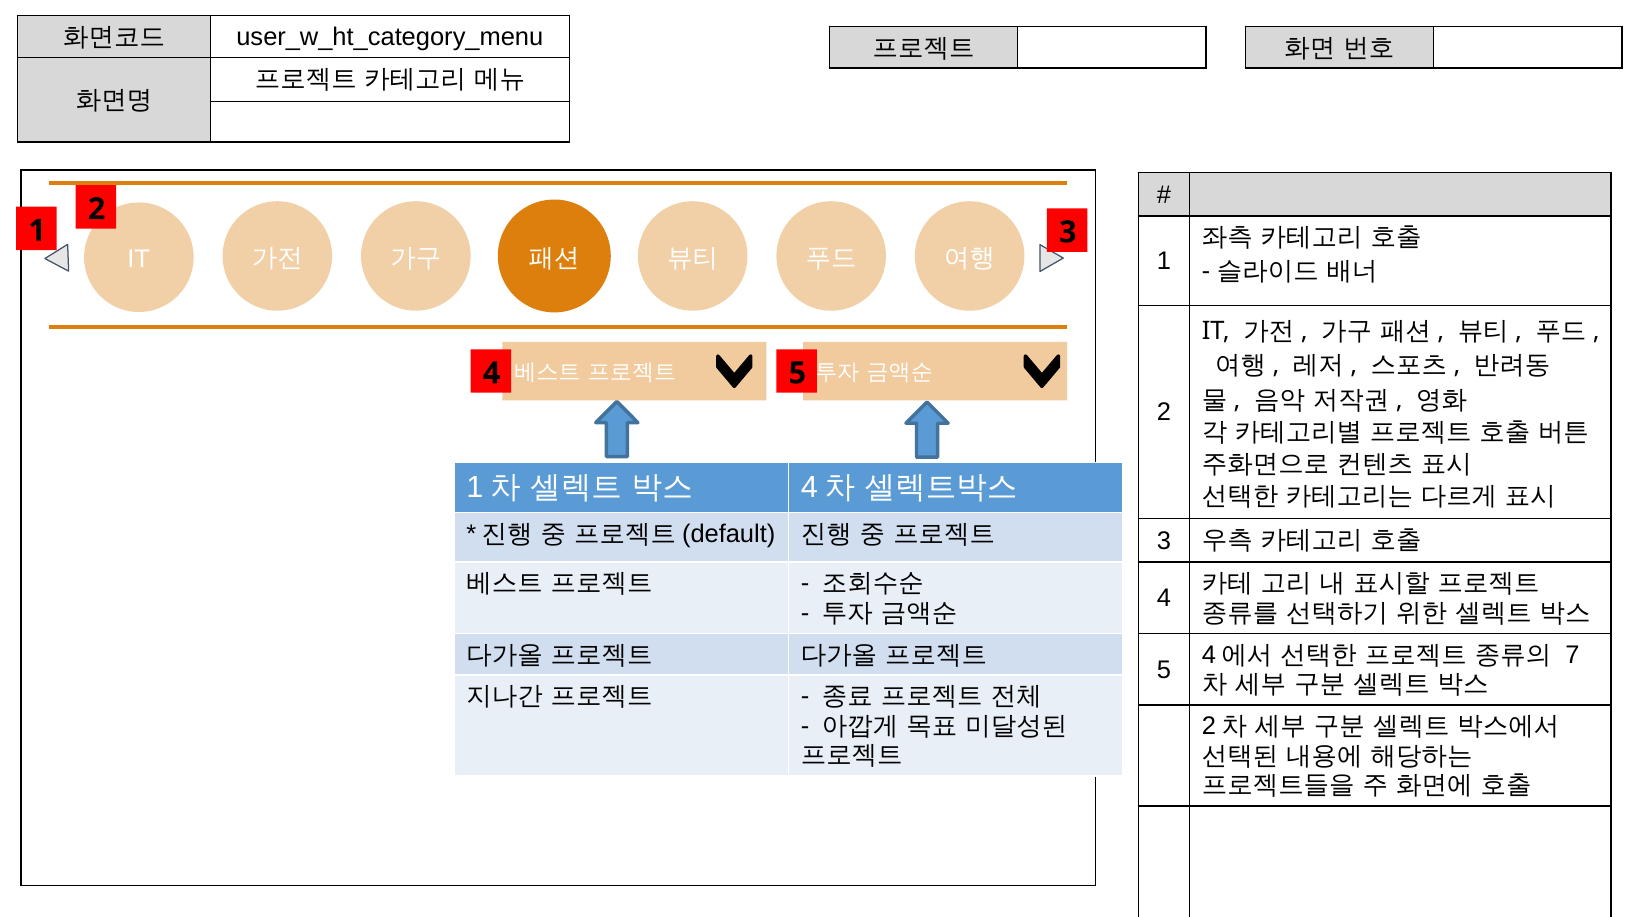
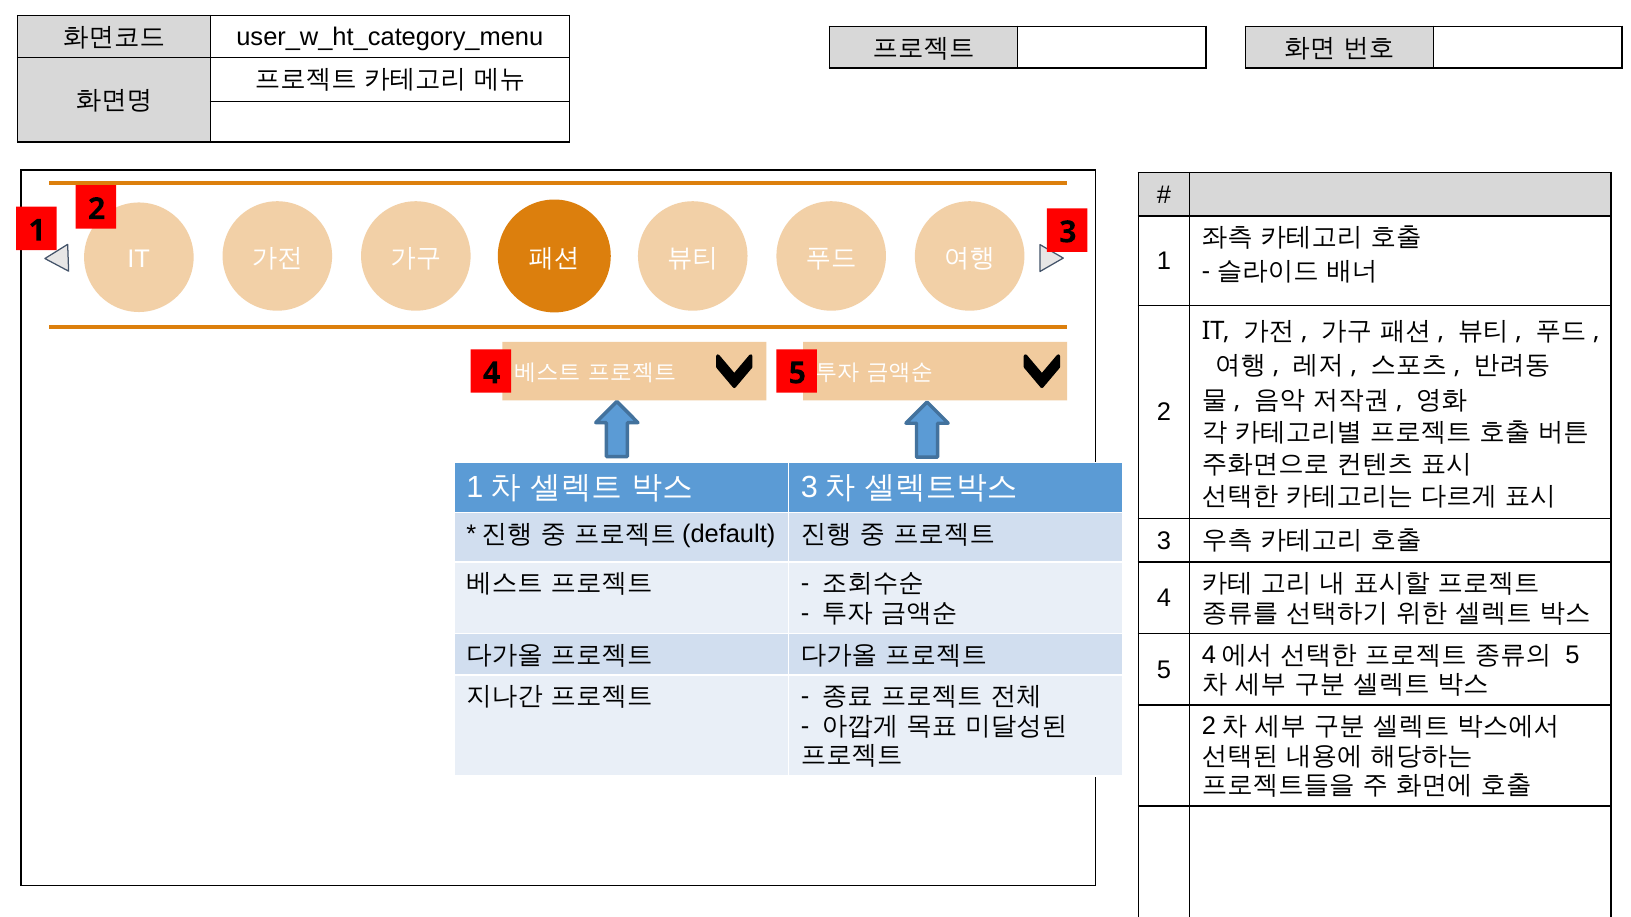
4: 4 -> 3 (809, 487)
7: 7 -> 5 (1572, 655)
